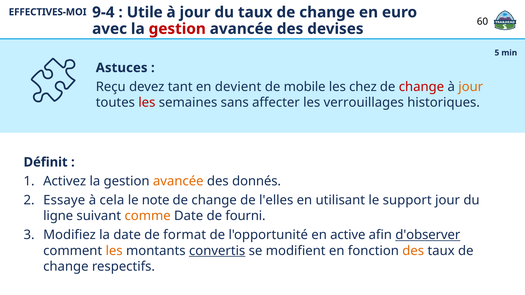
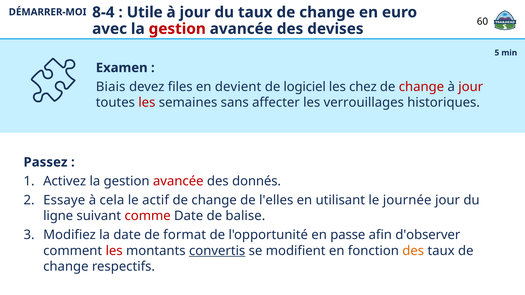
9-4: 9-4 -> 8-4 (103, 12)
EFFECTIVES-MOI: EFFECTIVES-MOI -> DÉMARRER-MOI (48, 12)
Astuces: Astuces -> Examen (122, 68)
Reçu: Reçu -> Biais (111, 87)
tant: tant -> files (180, 87)
mobile: mobile -> logiciel (305, 87)
jour colour: orange -> red (471, 87)
Définit: Définit -> Passez (45, 162)
avancée colour: orange -> red (178, 181)
note: note -> actif (156, 200)
support: support -> journée (407, 200)
comme colour: orange -> red (148, 216)
fourni: fourni -> balise (245, 216)
active: active -> passe (348, 235)
d'observer underline: present -> none (428, 235)
les colour: orange -> red (114, 251)
